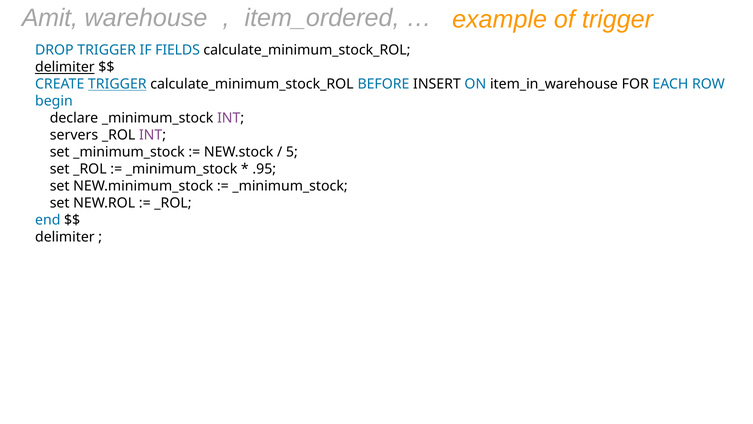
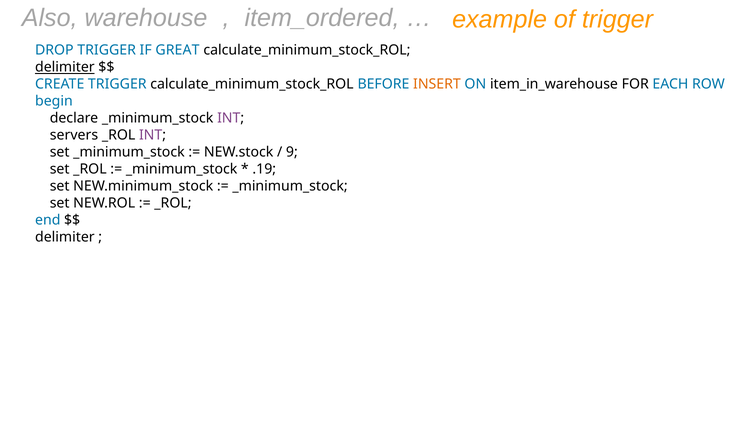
Amit: Amit -> Also (50, 18)
FIELDS: FIELDS -> GREAT (177, 50)
TRIGGER underline: present -> none (117, 84)
INSERT colour: black -> orange (437, 84)
5: 5 -> 9 (292, 152)
.95: .95 -> .19 (264, 169)
